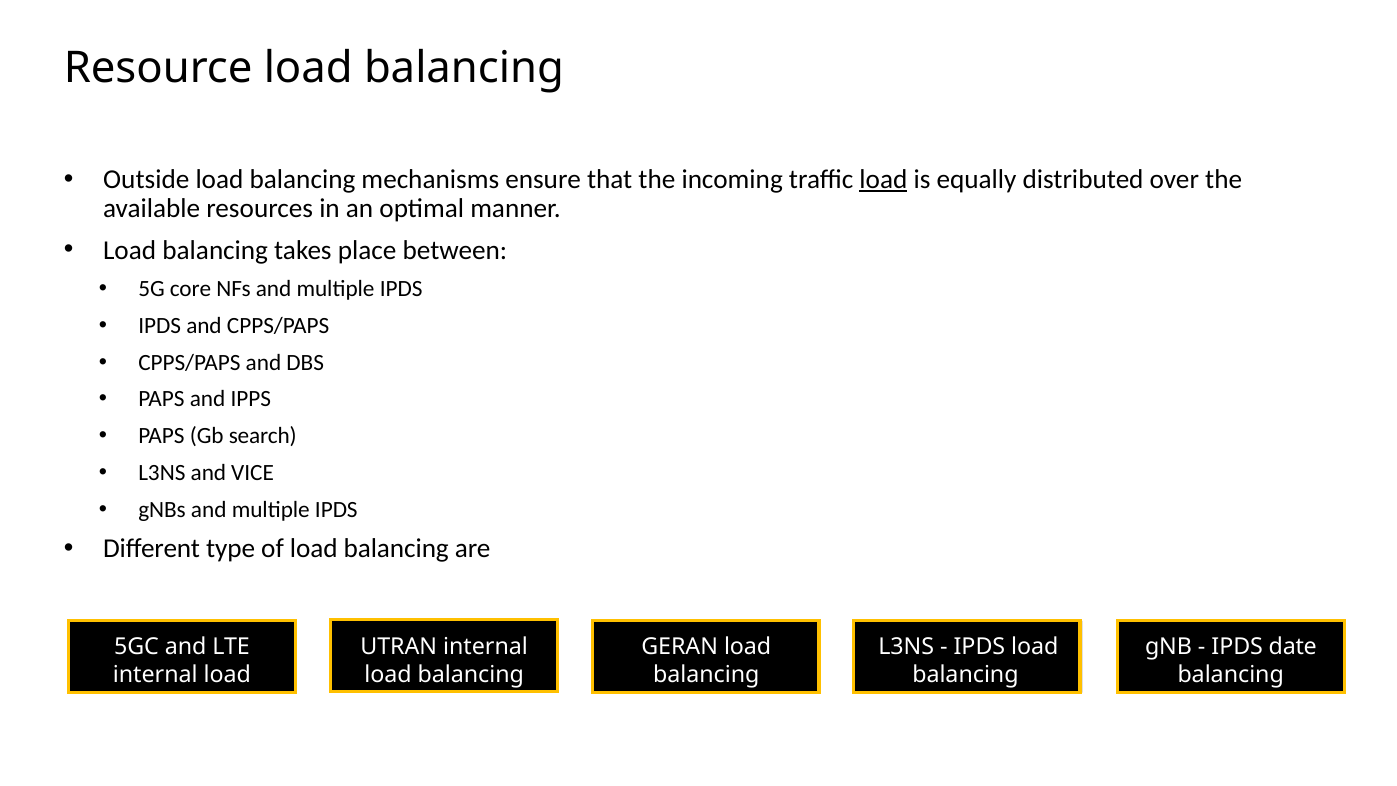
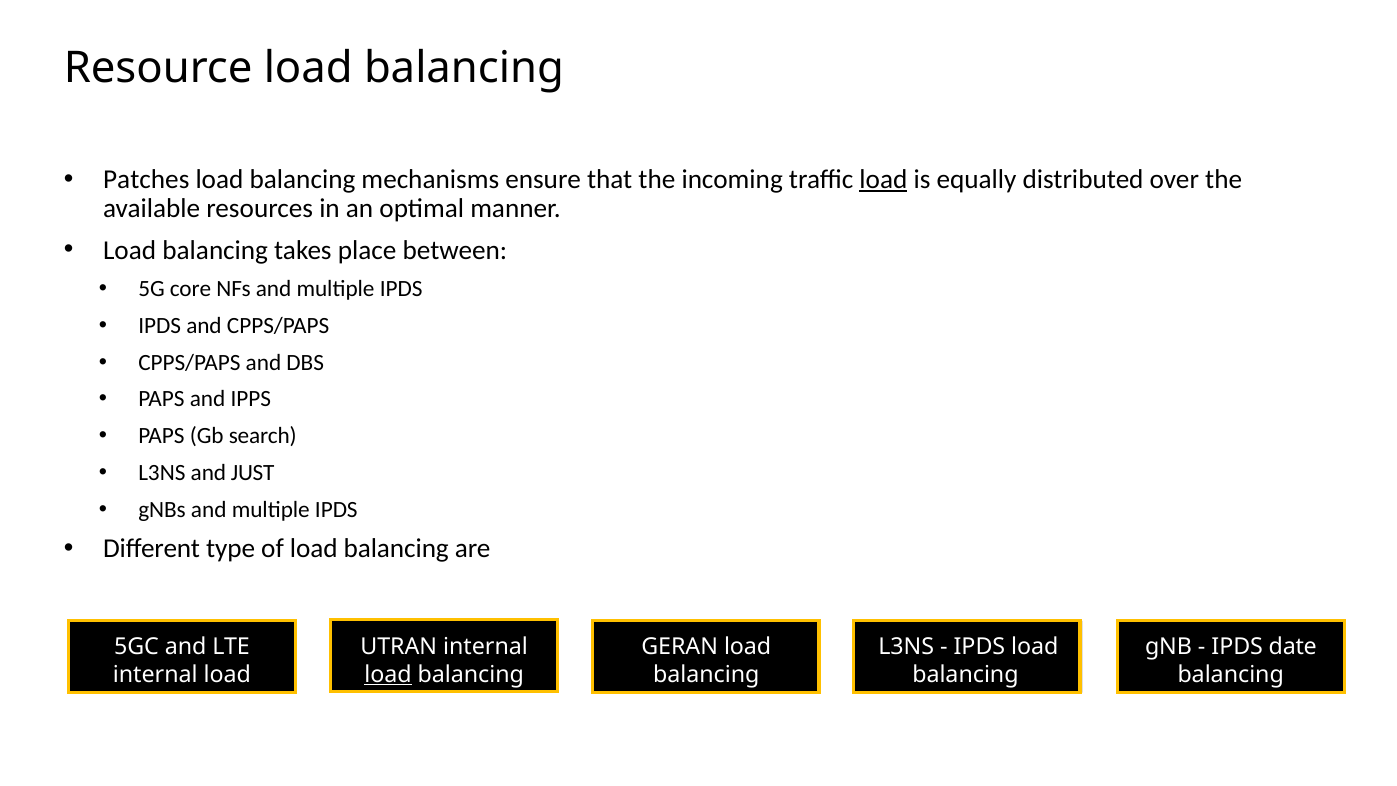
Outside: Outside -> Patches (146, 180)
VICE: VICE -> JUST (253, 473)
load underline: none -> present (388, 674)
